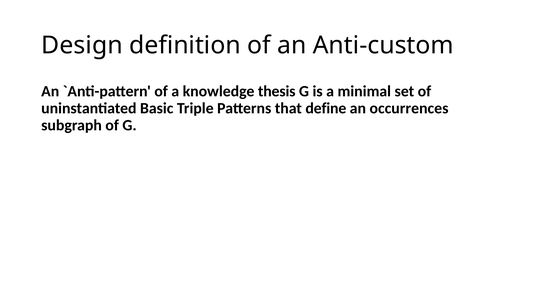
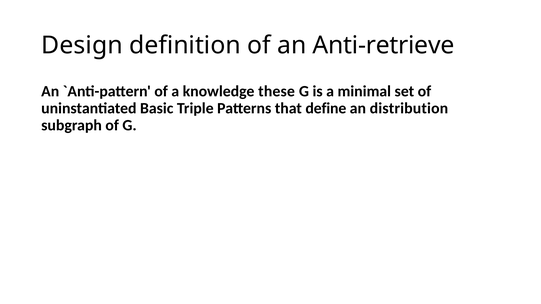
Anti-custom: Anti-custom -> Anti-retrieve (383, 45)
thesis: thesis -> these (277, 91)
occurrences: occurrences -> distribution (409, 109)
